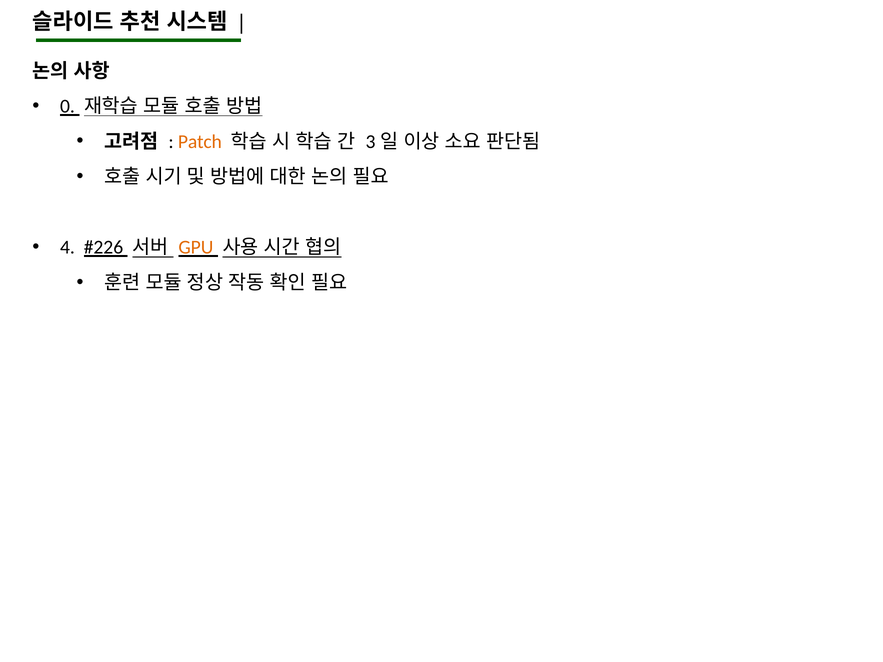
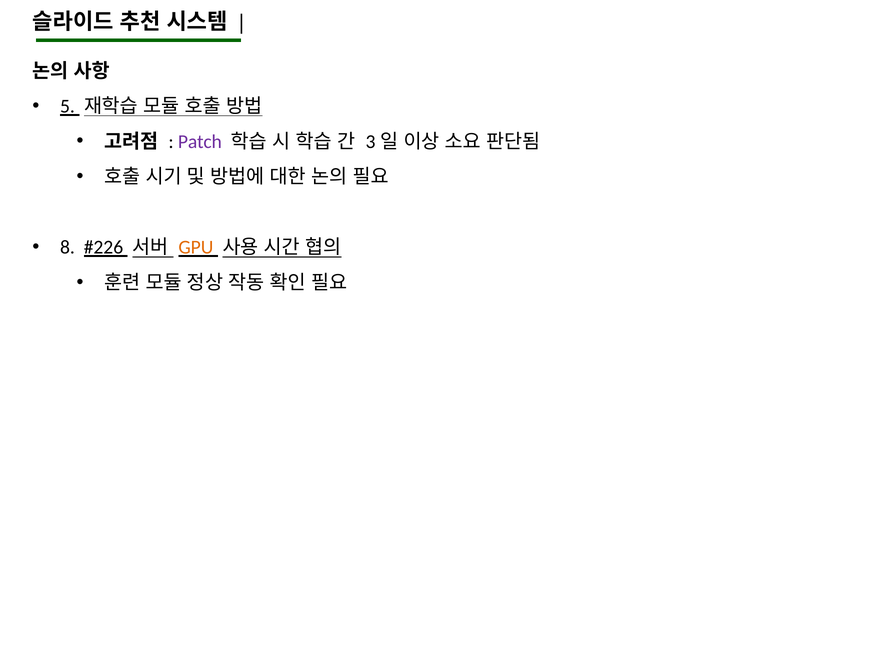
0: 0 -> 5 (67, 106)
Patch colour: orange -> purple (200, 142)
4: 4 -> 8 (67, 248)
